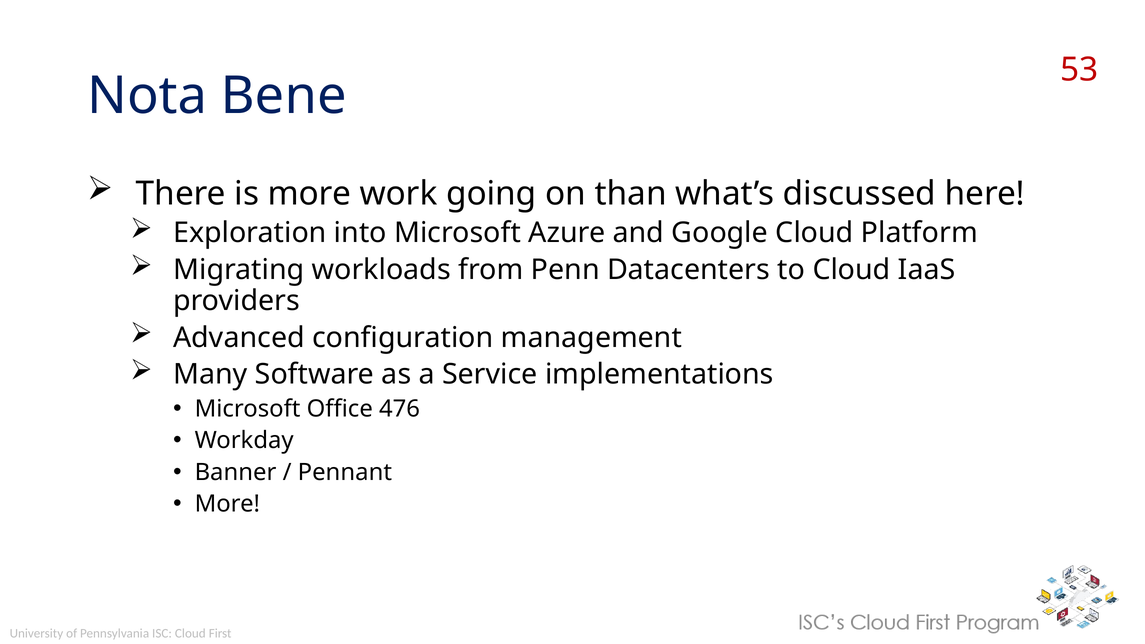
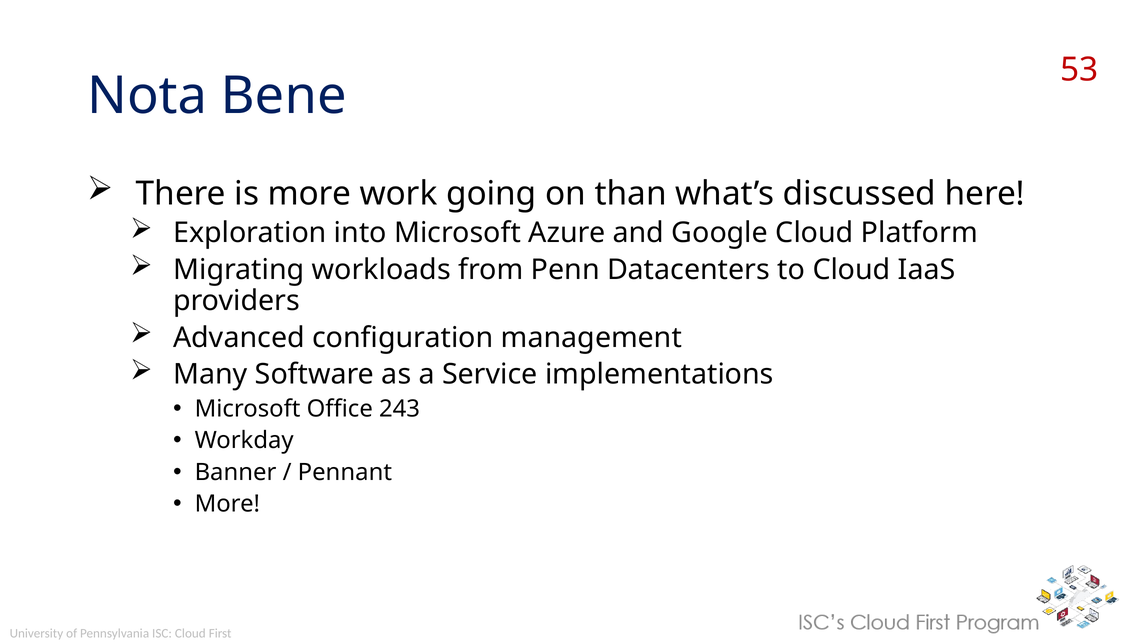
476: 476 -> 243 (400, 409)
